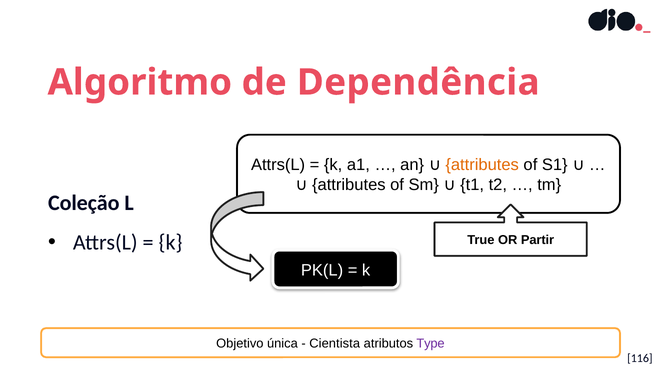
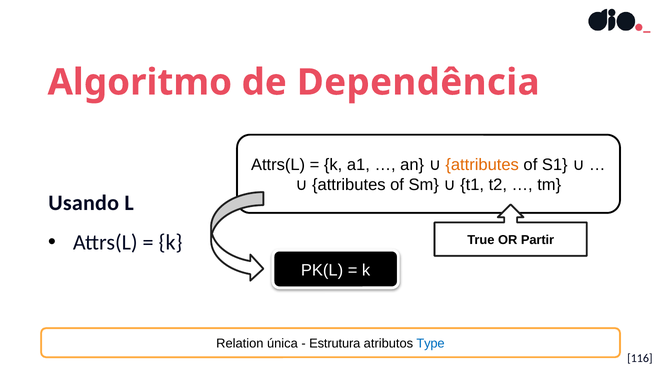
Coleção: Coleção -> Usando (84, 203)
Objetivo: Objetivo -> Relation (240, 344)
Cientista: Cientista -> Estrutura (335, 344)
Type colour: purple -> blue (431, 344)
